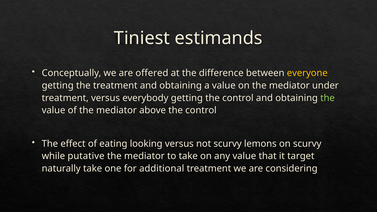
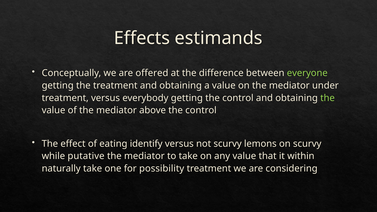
Tiniest: Tiniest -> Effects (142, 38)
everyone colour: yellow -> light green (307, 73)
looking: looking -> identify (146, 144)
target: target -> within (301, 156)
additional: additional -> possibility (162, 169)
